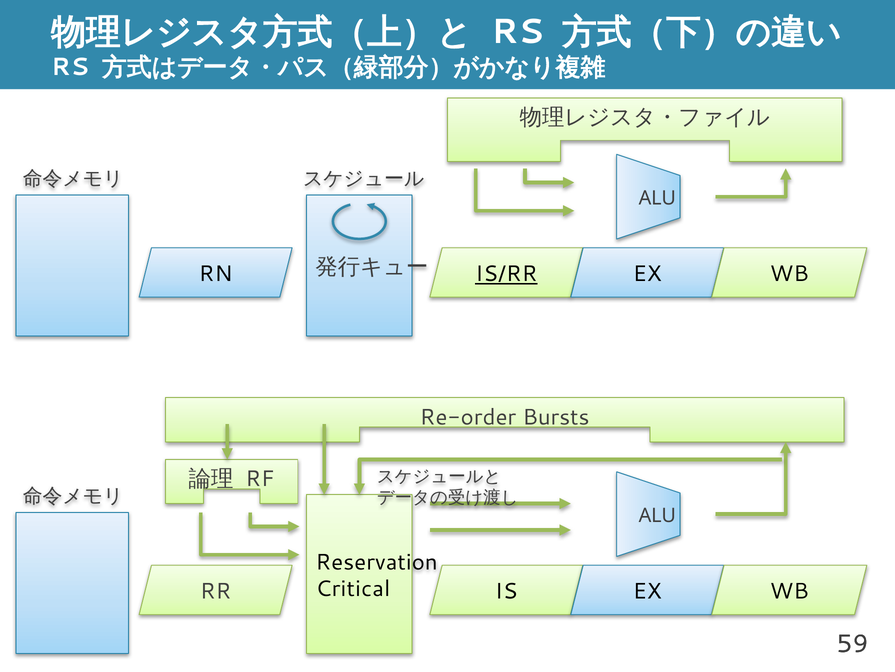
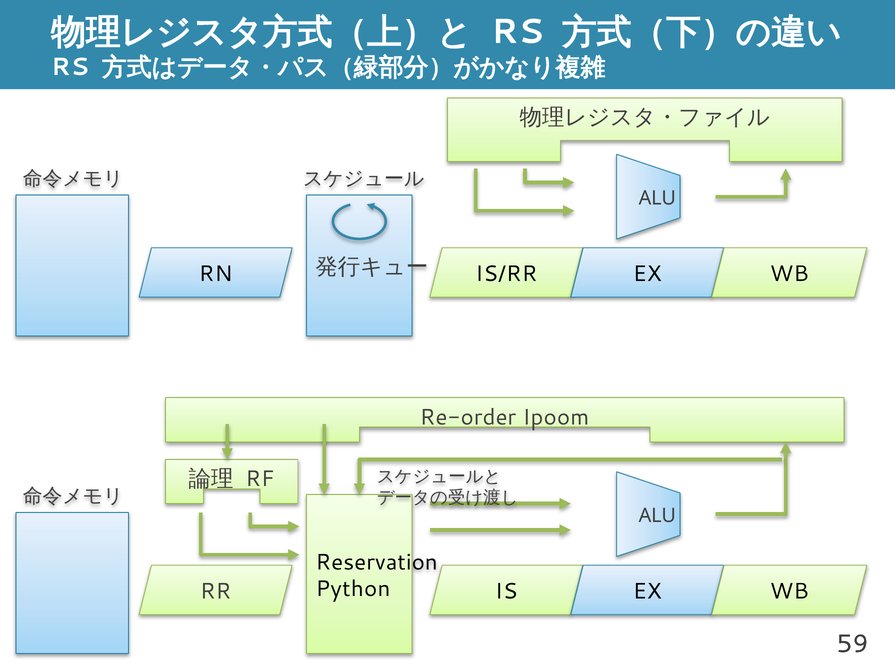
IS/RR underline: present -> none (506, 274)
Bursts: Bursts -> Ipoom (556, 417)
Critical: Critical -> Python (353, 588)
